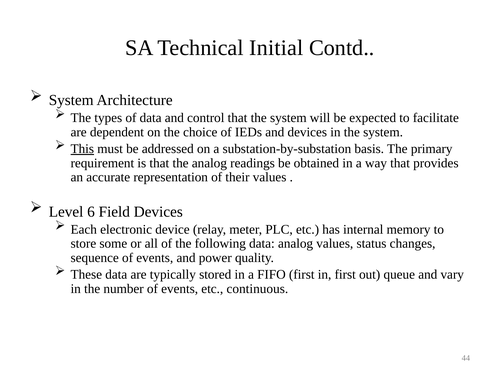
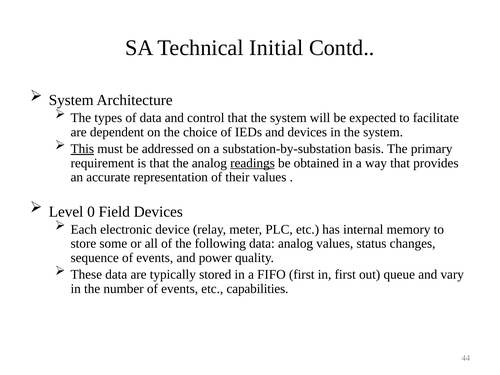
readings underline: none -> present (253, 163)
6: 6 -> 0 (91, 212)
continuous: continuous -> capabilities (257, 289)
